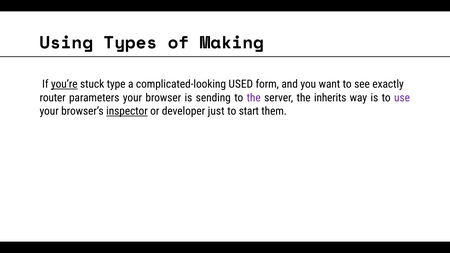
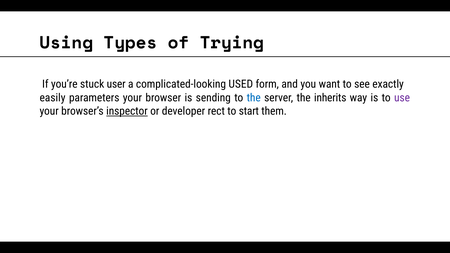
Making: Making -> Trying (232, 43)
you’re underline: present -> none (64, 84)
type: type -> user (116, 84)
router: router -> easily (53, 98)
the colour: purple -> blue (254, 98)
just: just -> rect (216, 111)
